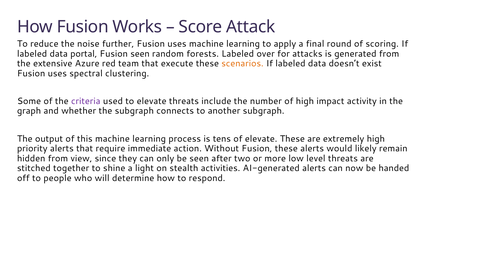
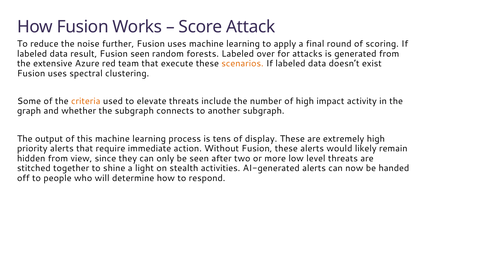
portal: portal -> result (84, 54)
criteria colour: purple -> orange (86, 101)
of elevate: elevate -> display (261, 139)
